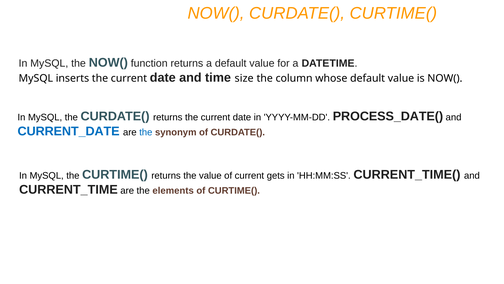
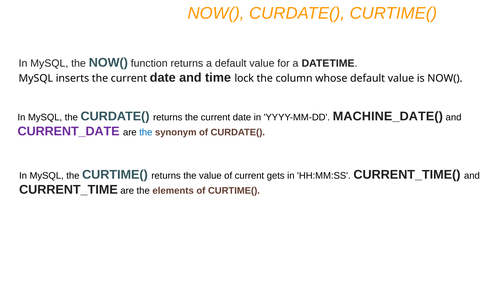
size: size -> lock (244, 78)
PROCESS_DATE(: PROCESS_DATE( -> MACHINE_DATE( (388, 116)
CURRENT_DATE colour: blue -> purple (69, 131)
